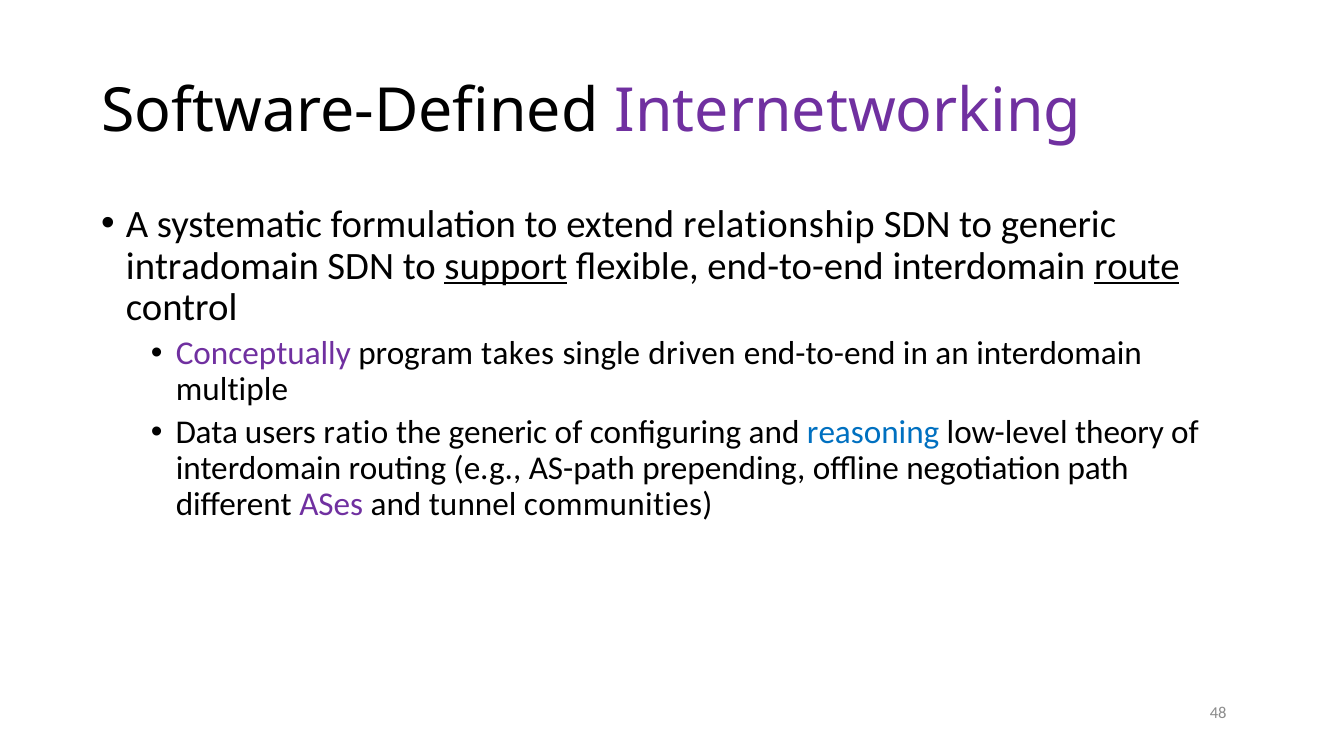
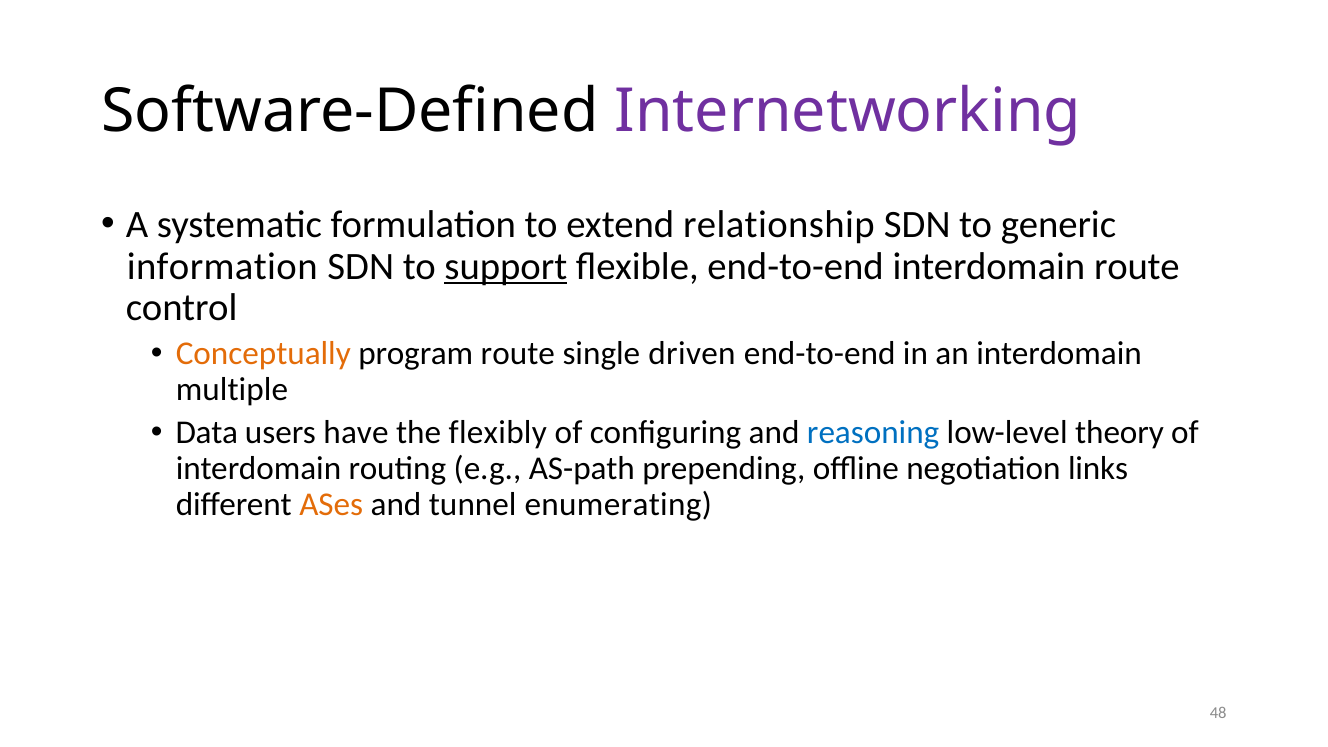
intradomain: intradomain -> information (222, 266)
route underline: present -> none (1137, 266)
Conceptually colour: purple -> orange (263, 354)
program takes: takes -> route (518, 354)
ratio: ratio -> have (356, 433)
the generic: generic -> flexibly (498, 433)
path: path -> links (1098, 468)
ASes colour: purple -> orange (331, 504)
communities: communities -> enumerating (618, 504)
